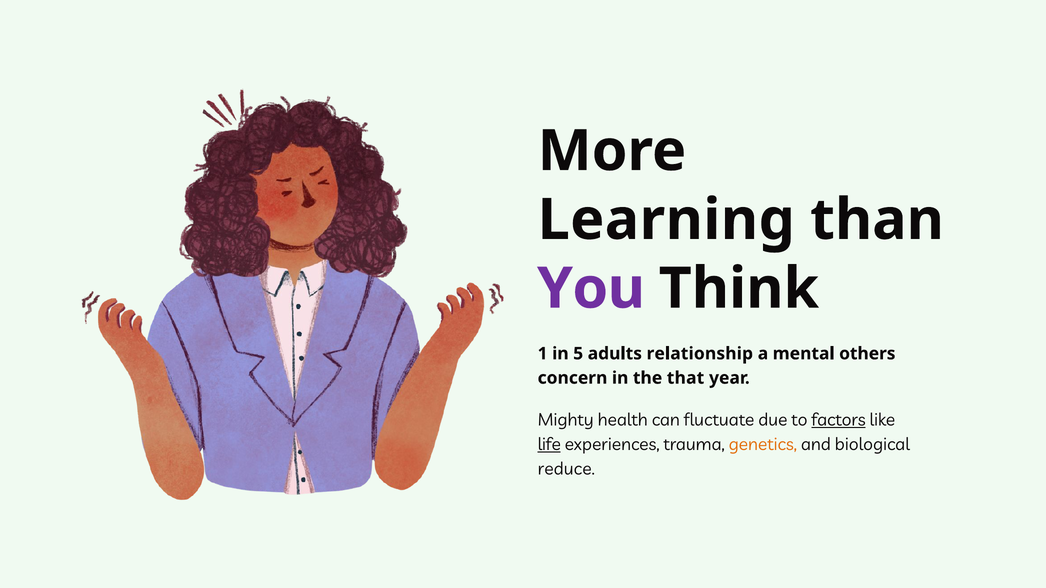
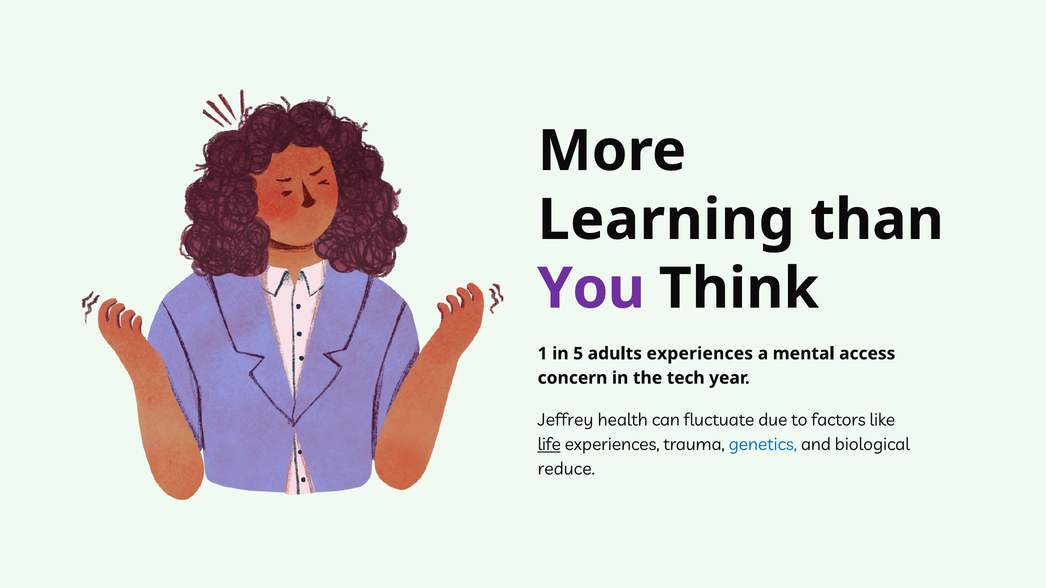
adults relationship: relationship -> experiences (700, 354)
others: others -> access (867, 354)
that: that -> tech (686, 378)
Mighty: Mighty -> Jeffrey (566, 420)
factors underline: present -> none (839, 420)
genetics colour: orange -> blue (763, 445)
